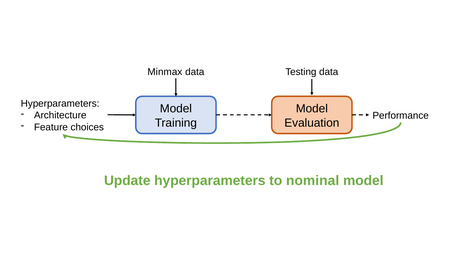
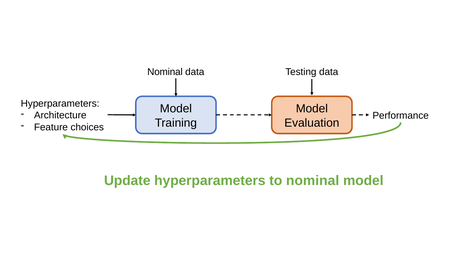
Minmax: Minmax -> Nominal (165, 72)
